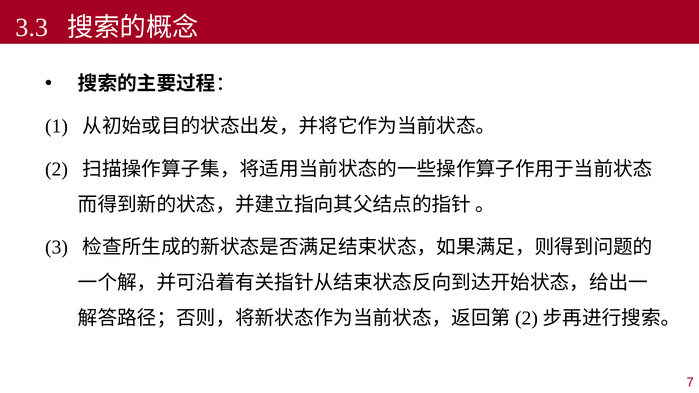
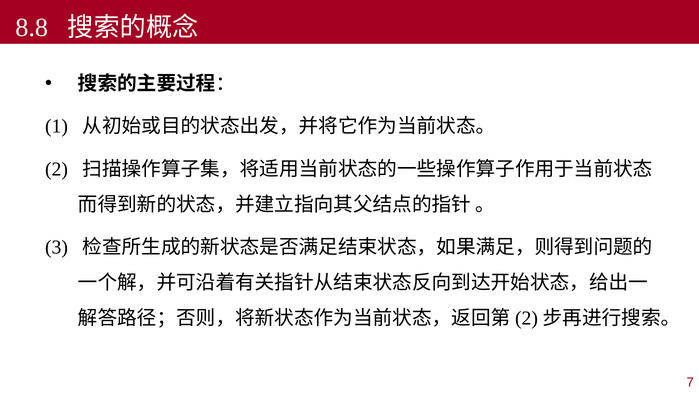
3.3: 3.3 -> 8.8 (32, 27)
